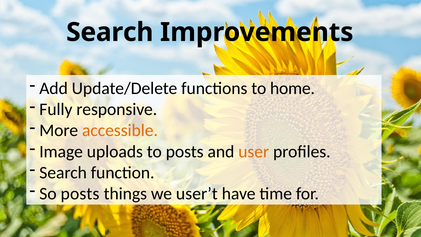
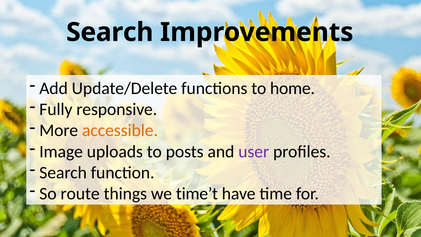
user colour: orange -> purple (254, 151)
So posts: posts -> route (80, 194)
user’t: user’t -> time’t (197, 194)
